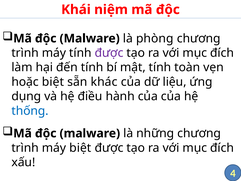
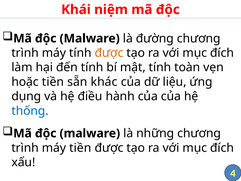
phòng: phòng -> đường (155, 38)
được colour: purple -> orange (109, 53)
hoặc biệt: biệt -> tiền (53, 82)
máy biệt: biệt -> tiền (80, 148)
